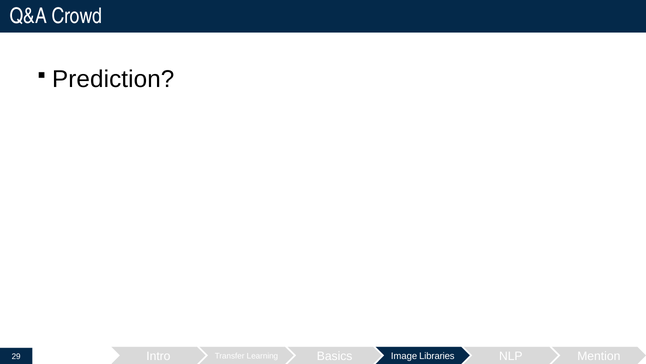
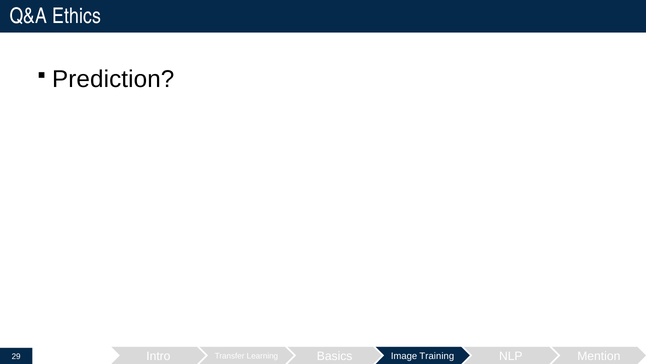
Crowd: Crowd -> Ethics (77, 16)
Libraries: Libraries -> Training (437, 355)
